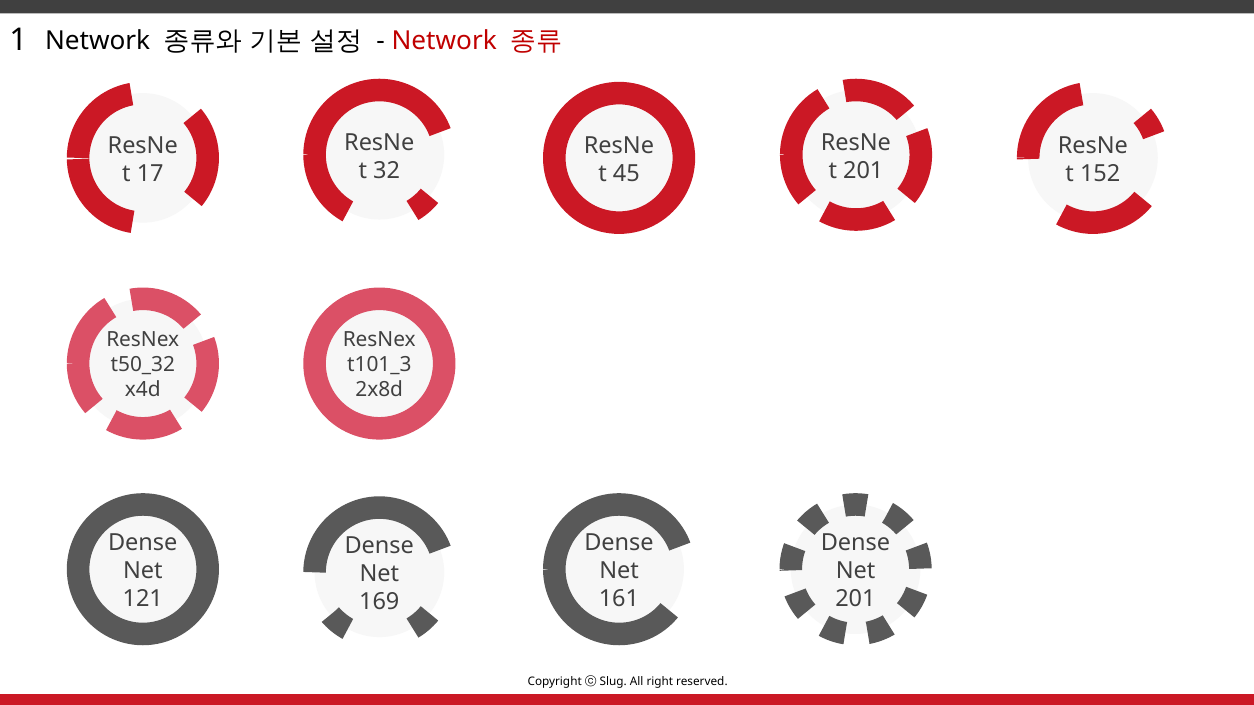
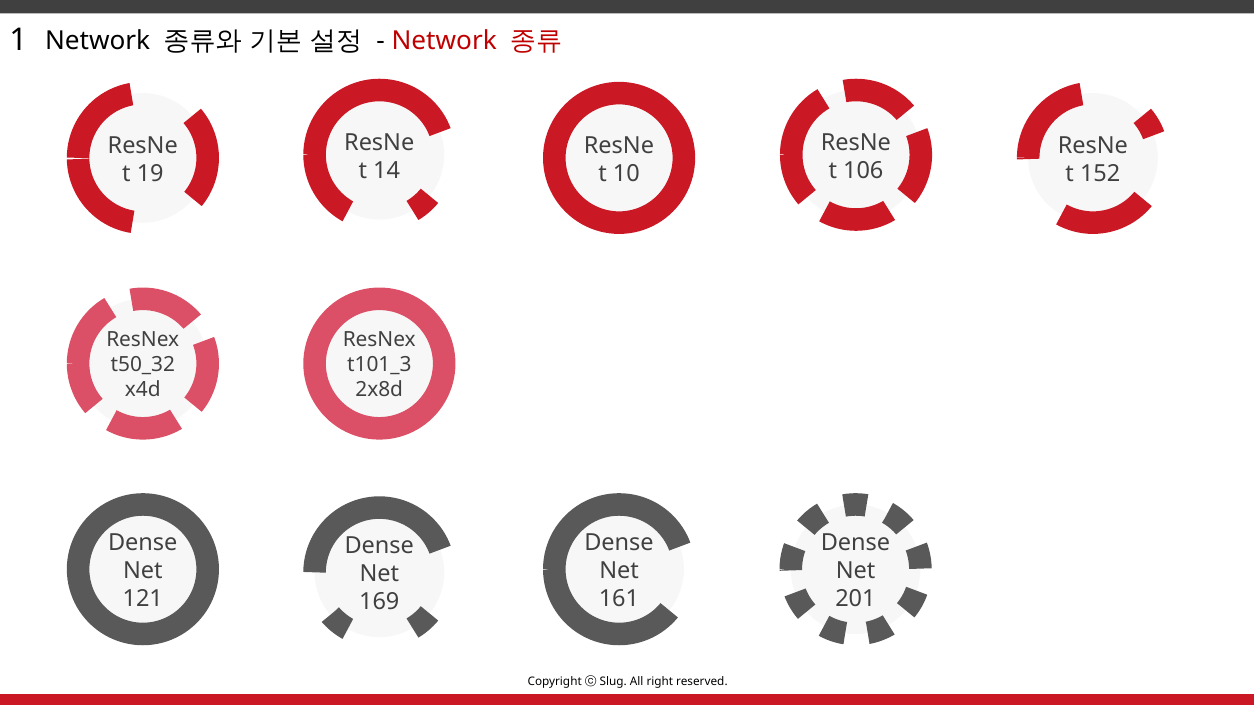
32: 32 -> 14 (387, 171)
201: 201 -> 106 (863, 171)
17: 17 -> 19 (150, 174)
45: 45 -> 10 (626, 174)
